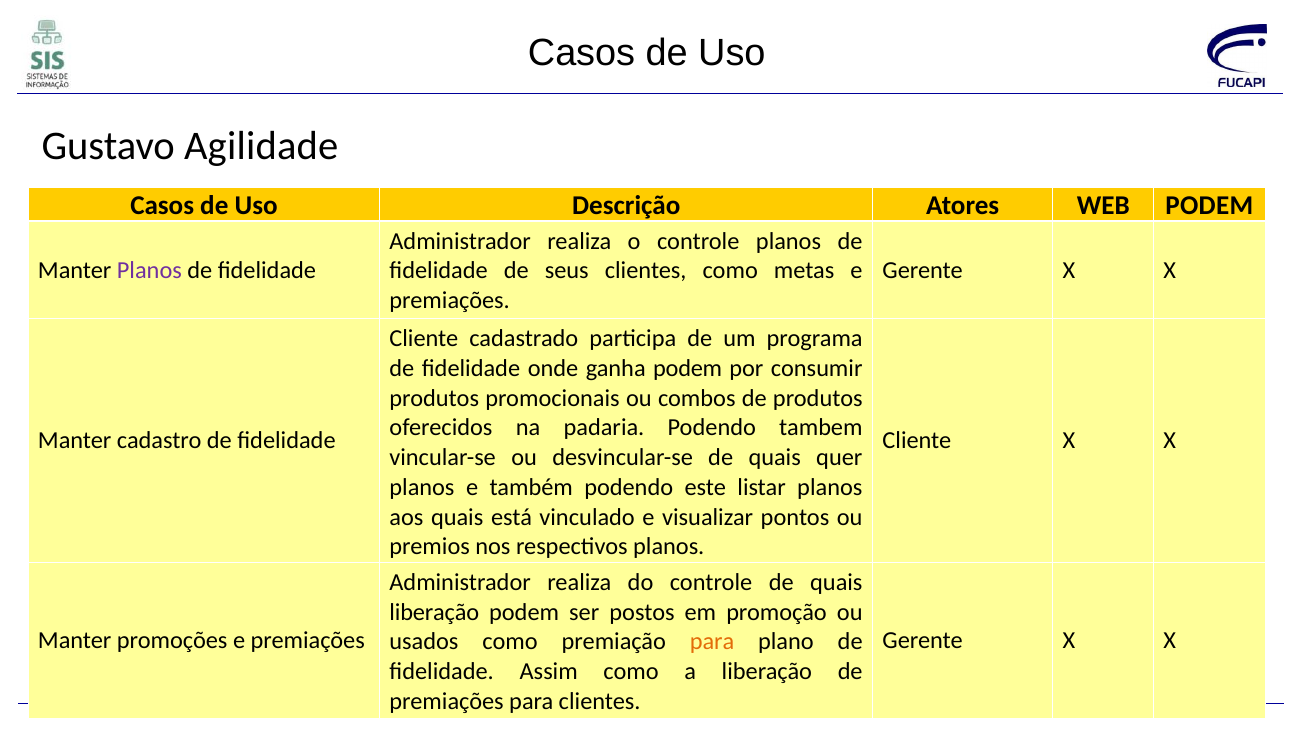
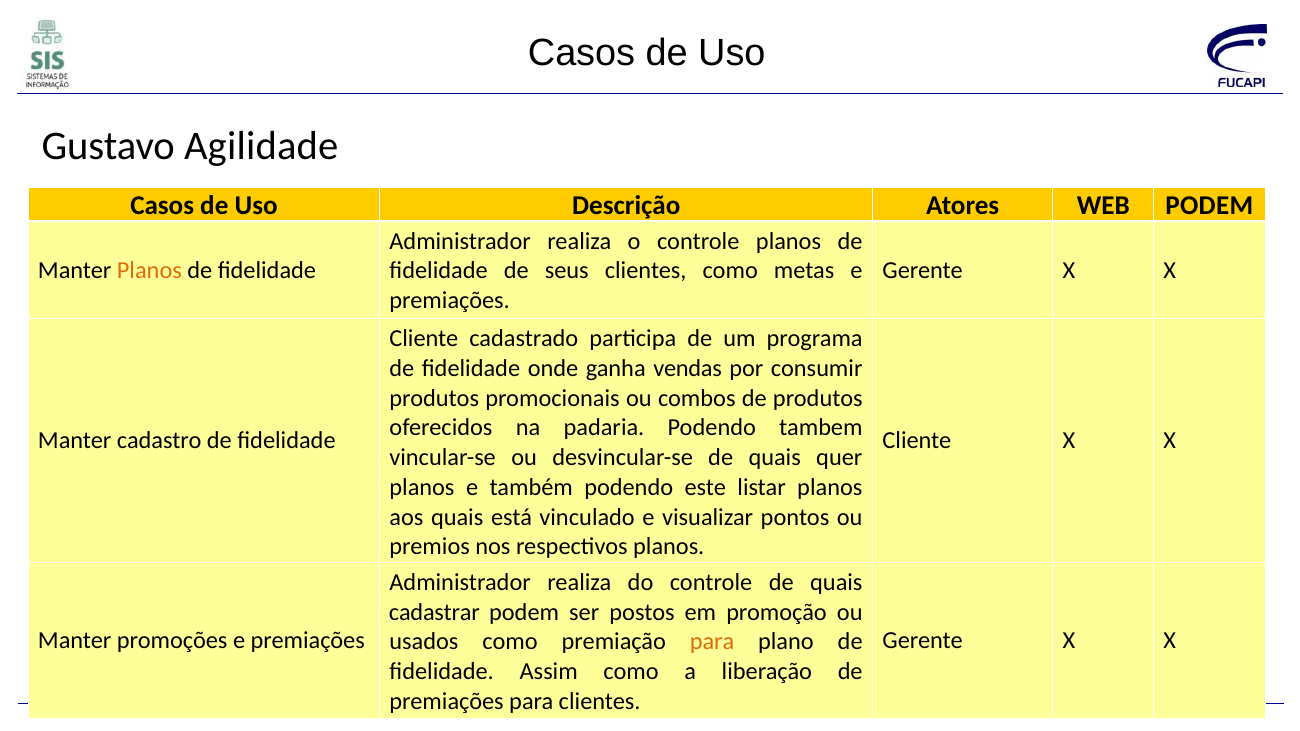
Planos colour: purple -> orange (149, 270)
ganha podem: podem -> vendas (688, 368)
liberação: liberação -> cadastrar (434, 612)
